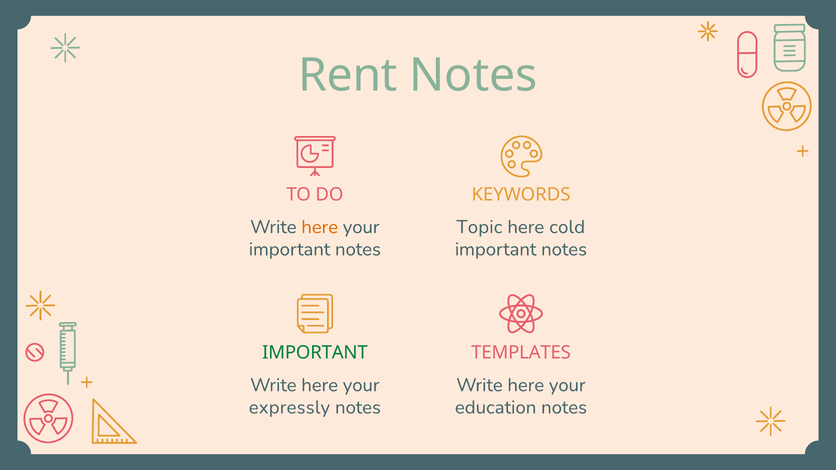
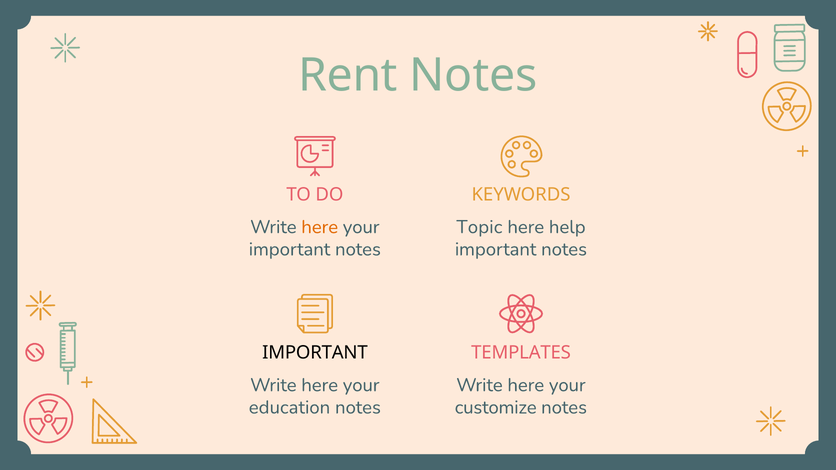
cold: cold -> help (567, 227)
IMPORTANT colour: green -> black (315, 353)
expressly: expressly -> education (289, 408)
education: education -> customize (496, 408)
